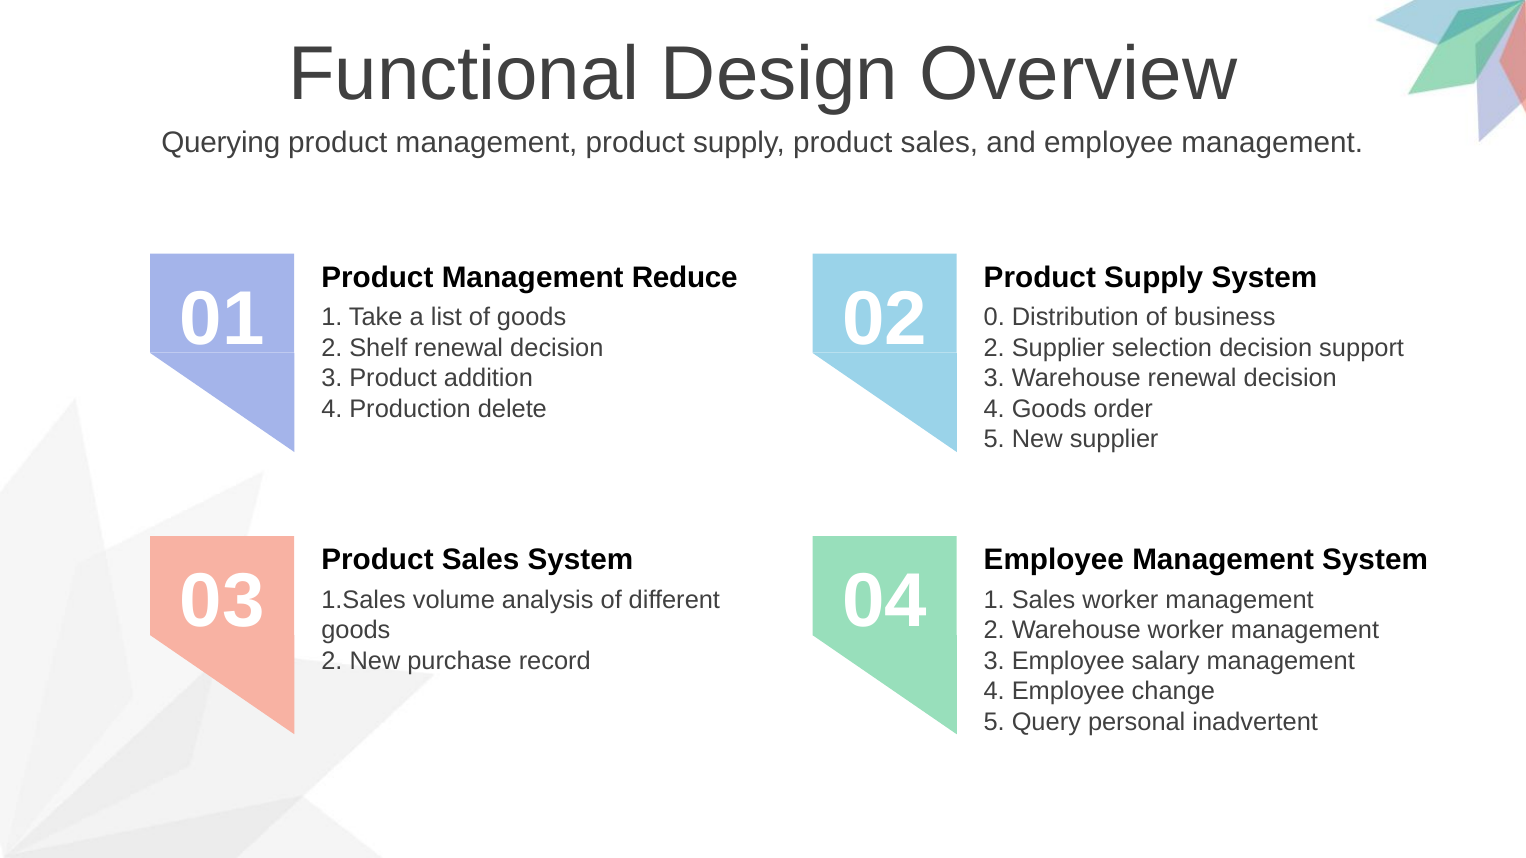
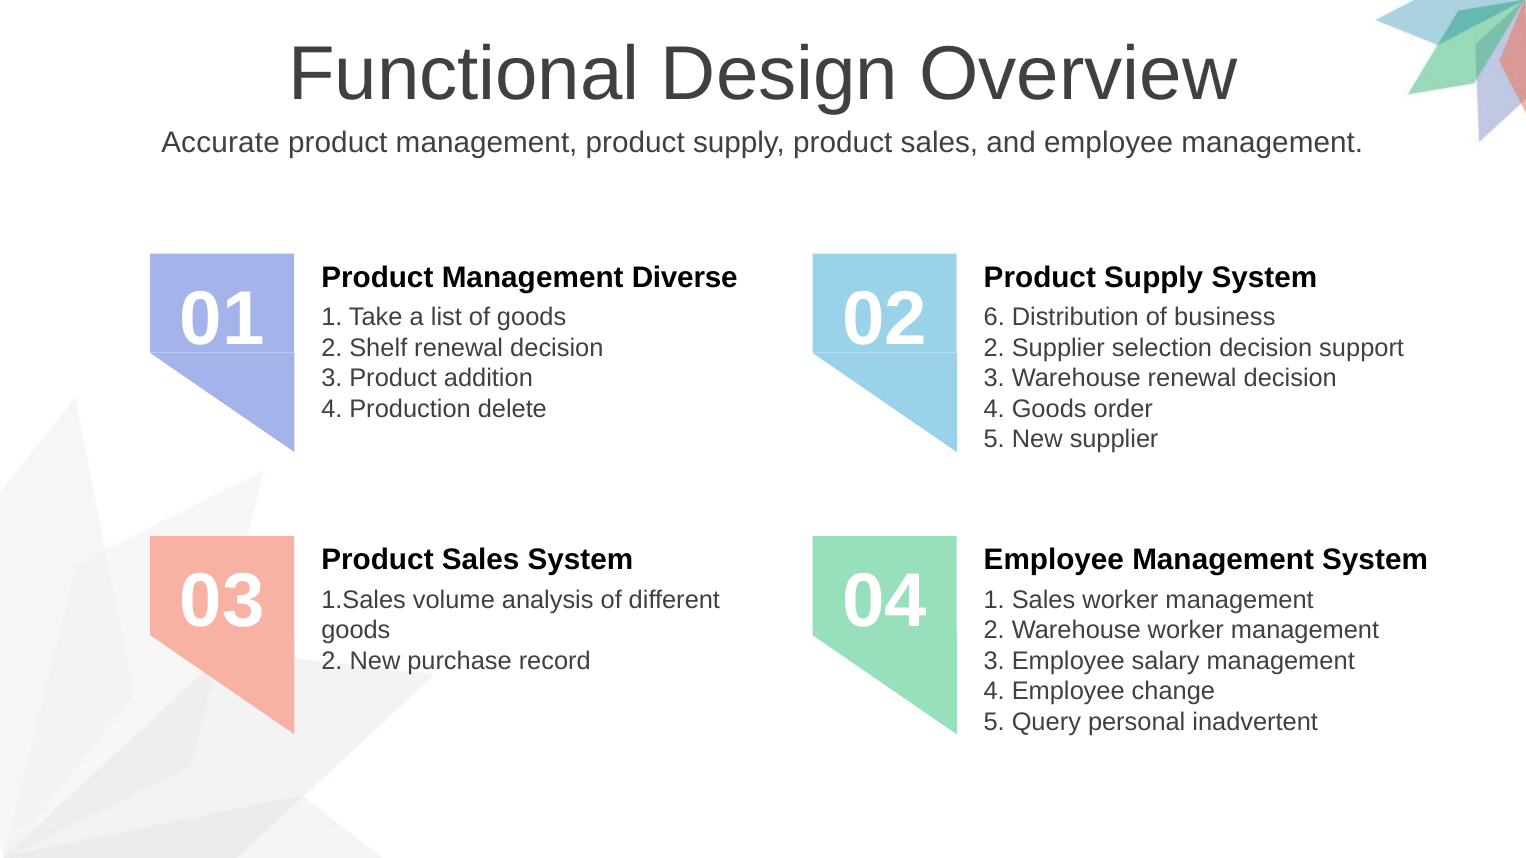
Querying: Querying -> Accurate (221, 143)
Reduce: Reduce -> Diverse (685, 278)
0: 0 -> 6 (994, 317)
